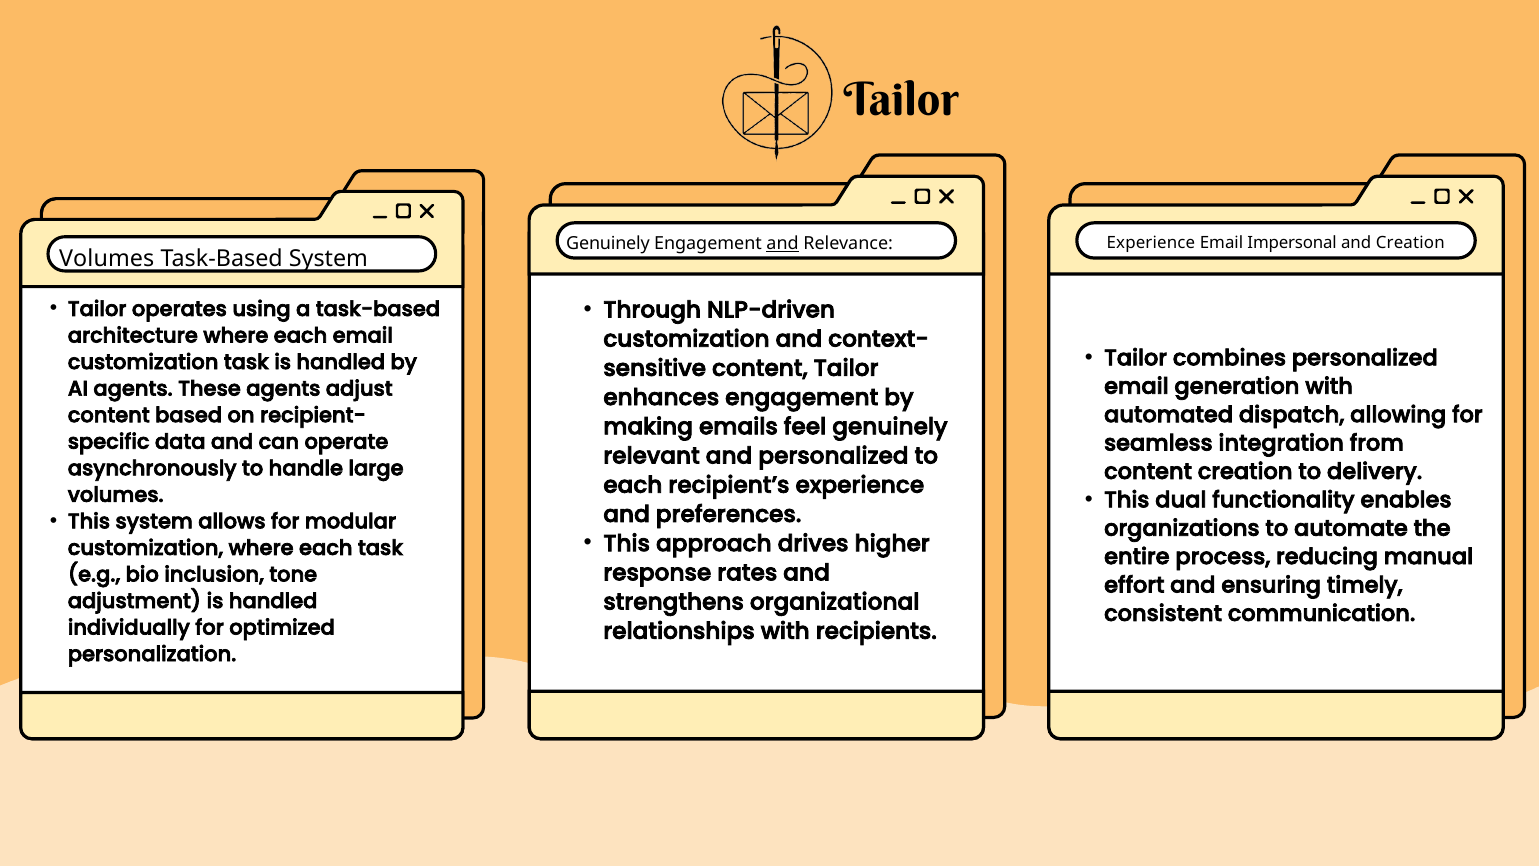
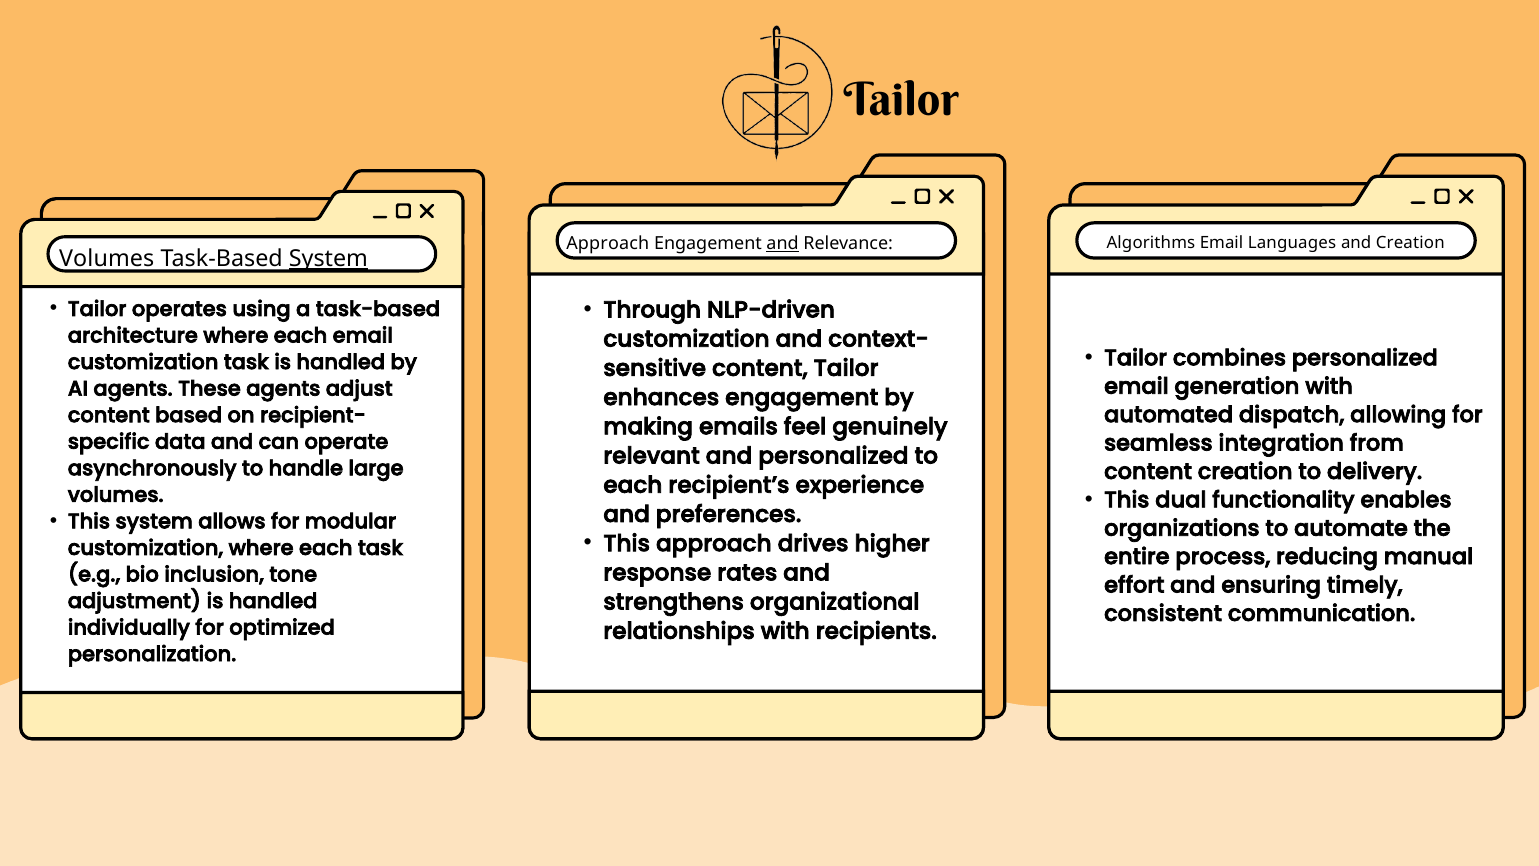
Experience: Experience -> Algorithms (1151, 243)
Impersonal: Impersonal -> Languages (1292, 243)
Genuinely: Genuinely -> Approach (608, 243)
System underline: none -> present (328, 259)
